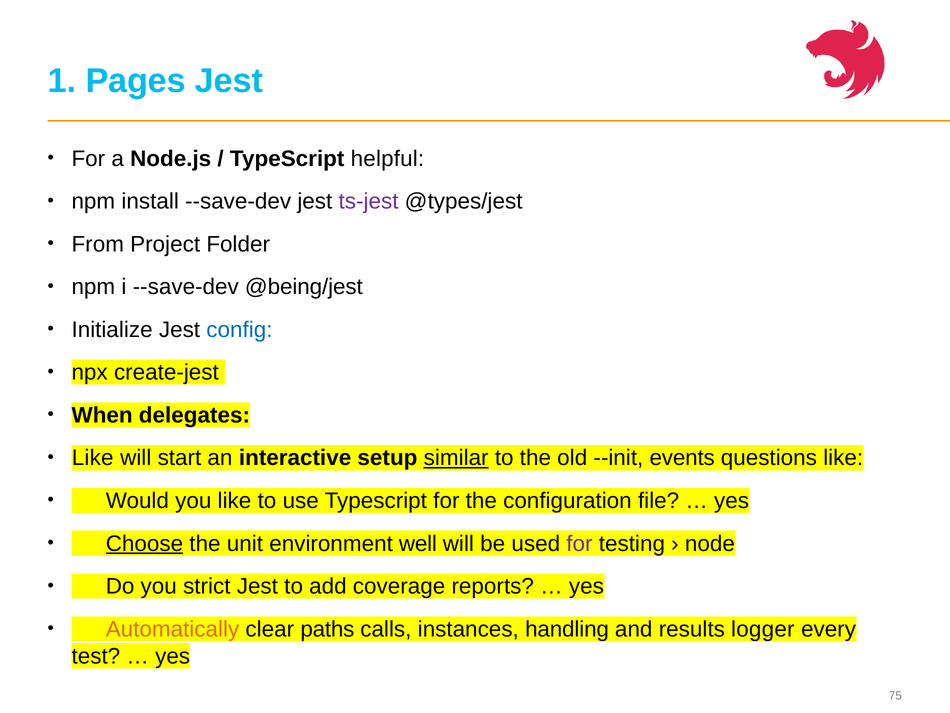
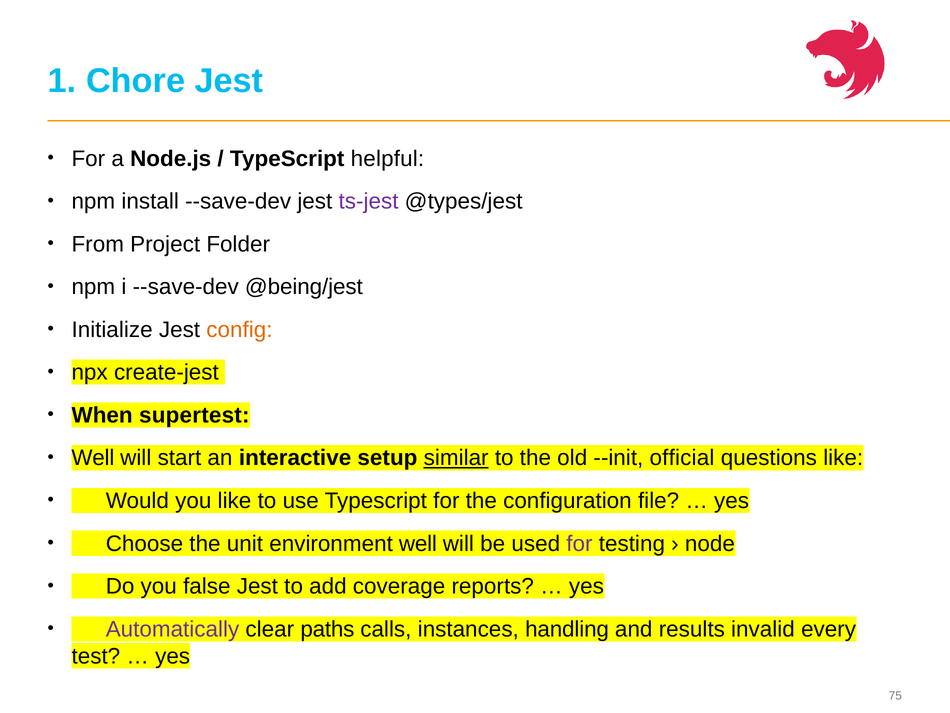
Pages: Pages -> Chore (136, 81)
config colour: blue -> orange (239, 330)
delegates: delegates -> supertest (194, 415)
Like: Like -> Well (93, 458)
events: events -> official (682, 458)
Choose underline: present -> none (144, 543)
strict: strict -> false (207, 586)
Automatically colour: orange -> purple (173, 629)
logger: logger -> invalid (763, 629)
